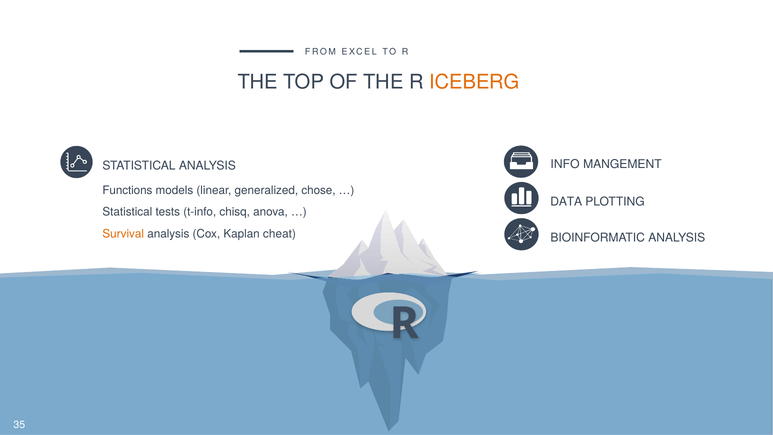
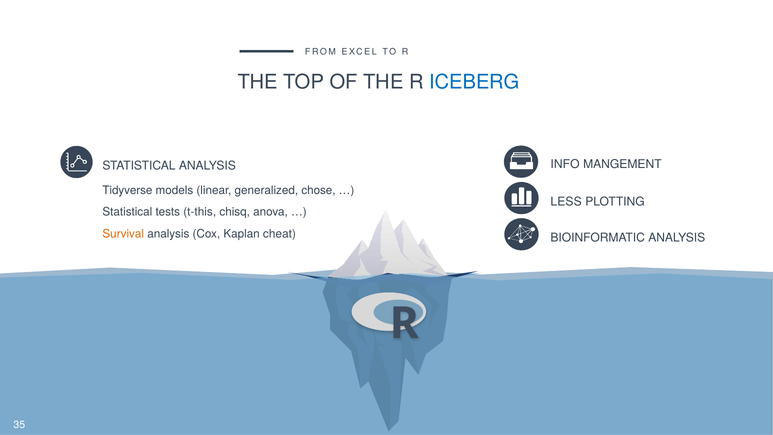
ICEBERG colour: orange -> blue (474, 82)
Functions: Functions -> Tidyverse (127, 191)
DATA: DATA -> LESS (566, 202)
t-info: t-info -> t-this (200, 212)
